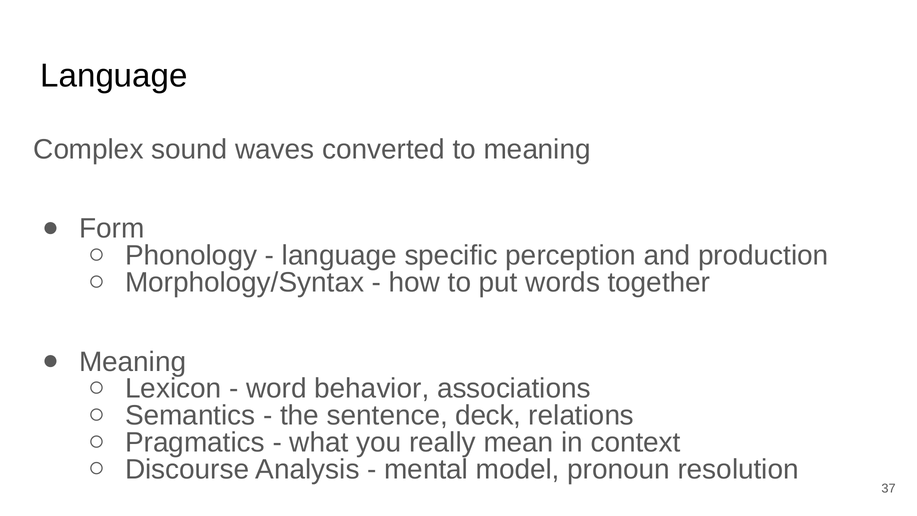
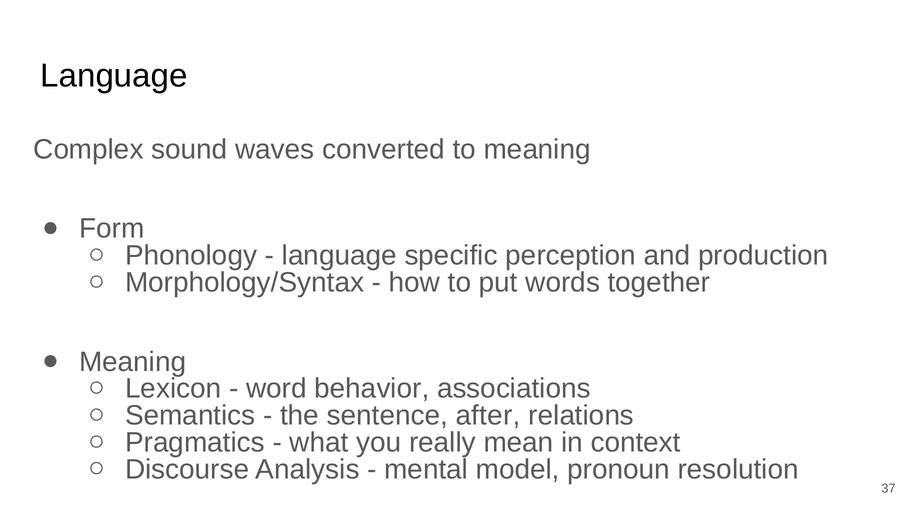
deck: deck -> after (488, 415)
